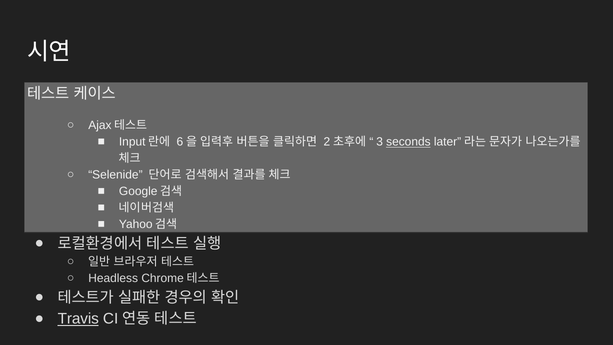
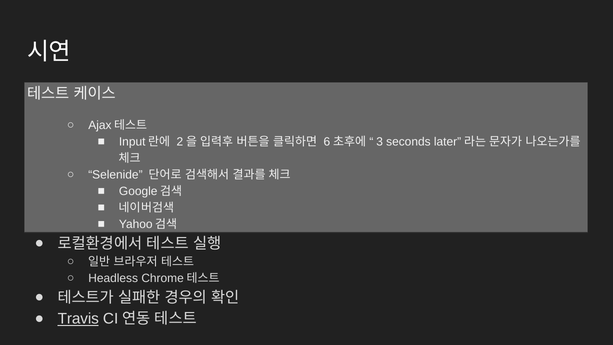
6: 6 -> 2 (180, 142)
2: 2 -> 6 (327, 142)
seconds underline: present -> none (408, 142)
